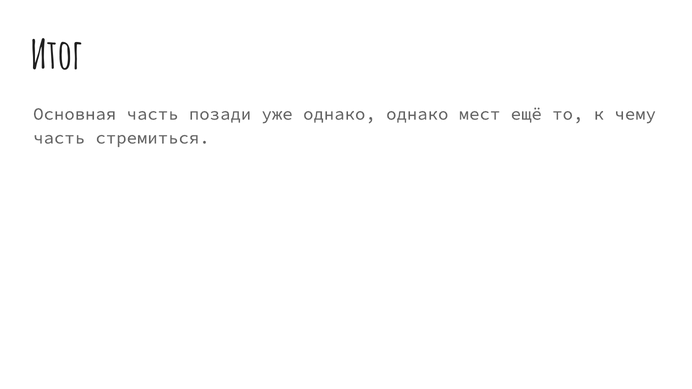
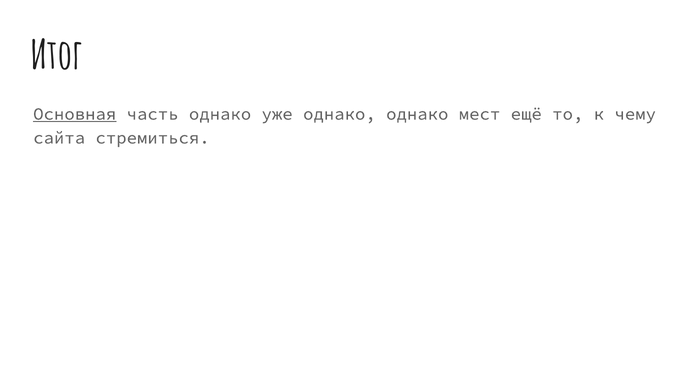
Основная underline: none -> present (75, 114)
часть позади: позади -> однако (220, 114)
часть: часть -> сайта (59, 138)
